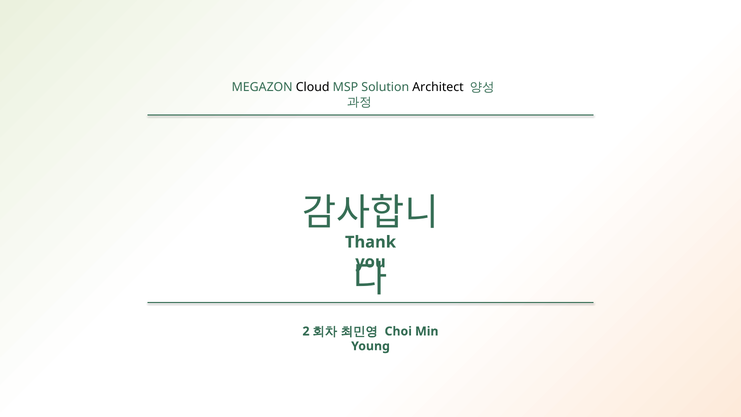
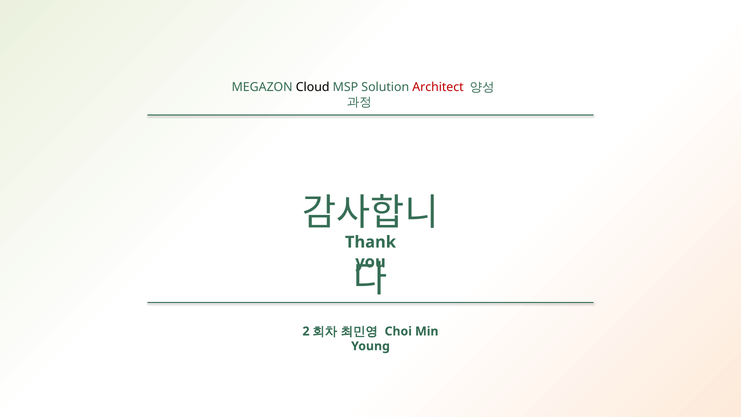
Architect colour: black -> red (438, 87)
